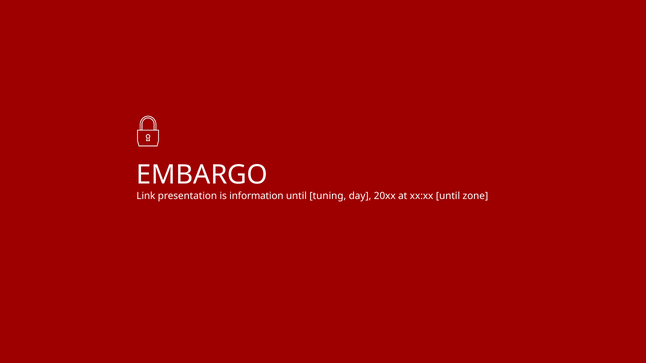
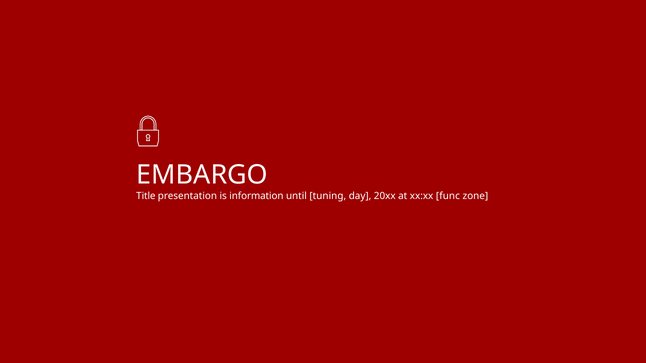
Link: Link -> Title (146, 196)
xx:xx until: until -> func (448, 196)
